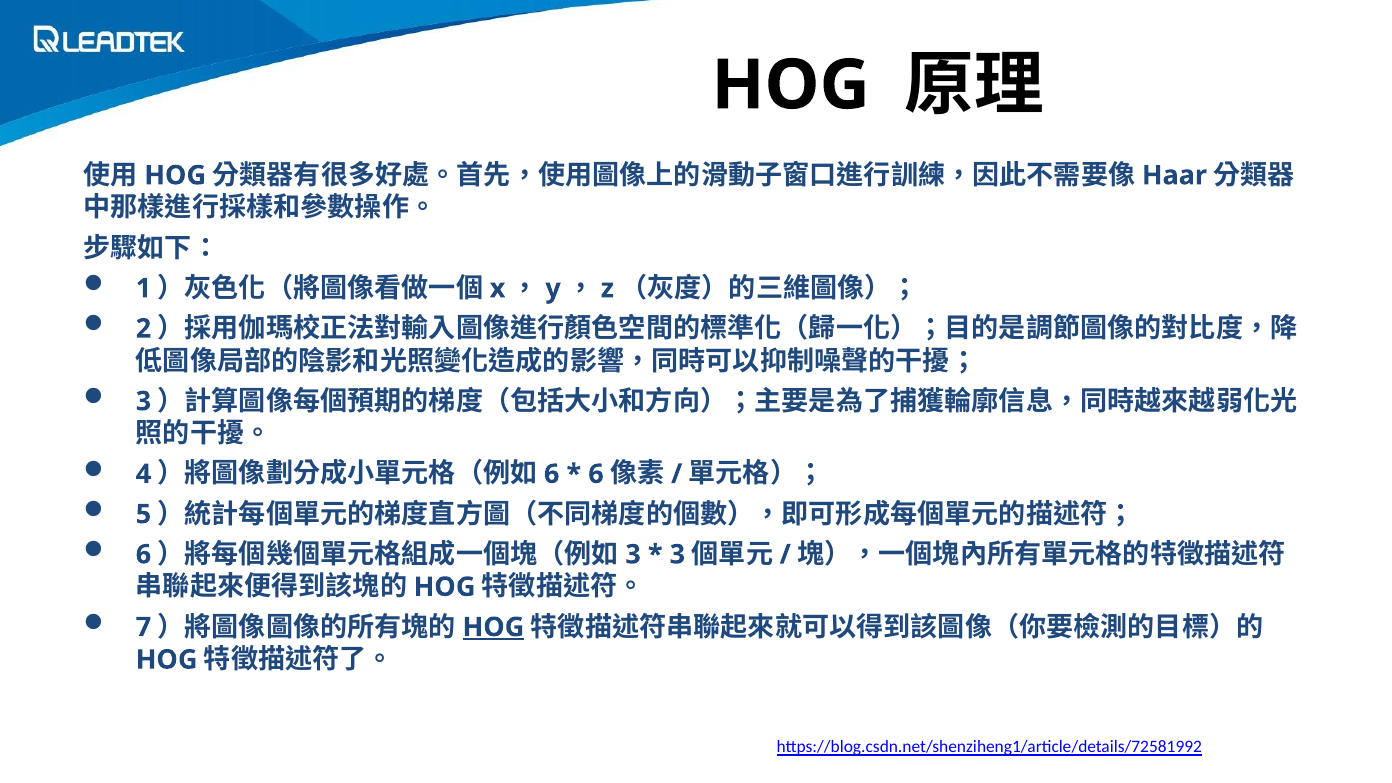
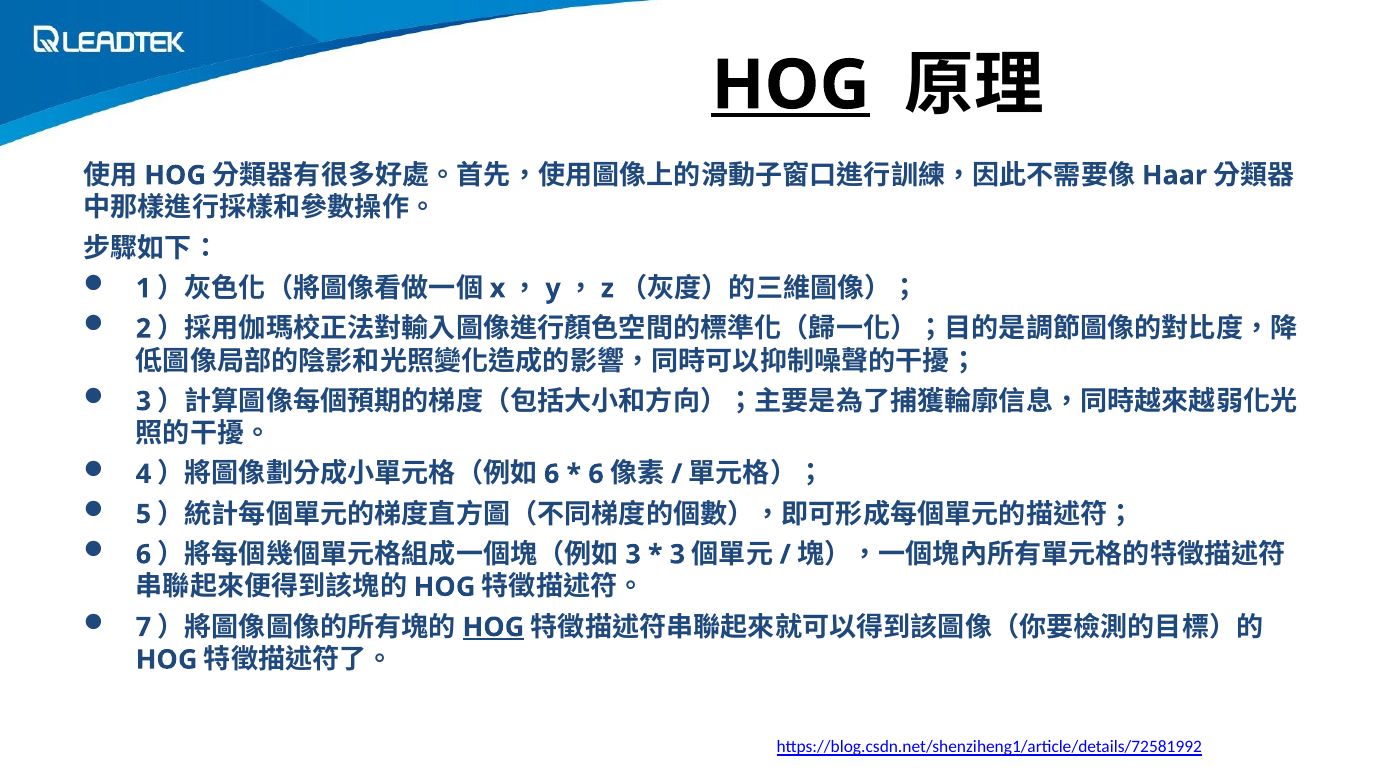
HOG underline: none -> present (791, 85)
